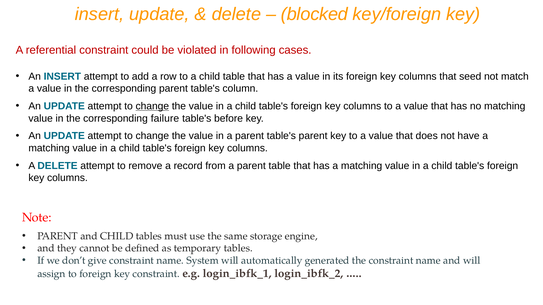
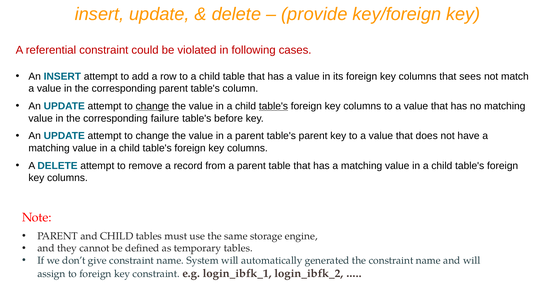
blocked: blocked -> provide (314, 14)
seed: seed -> sees (470, 76)
table's underline: none -> present (273, 106)
